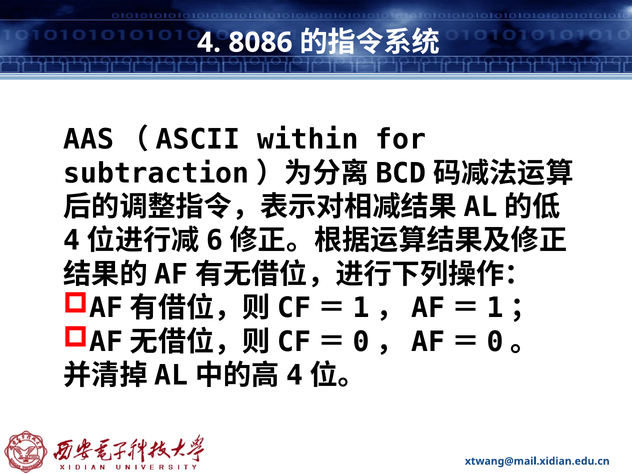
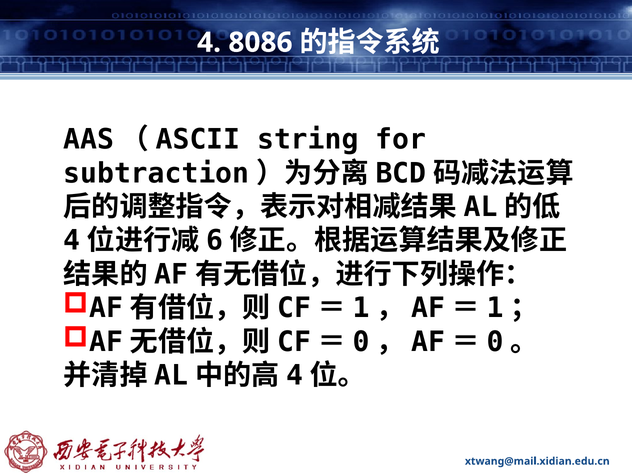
within: within -> string (308, 140)
